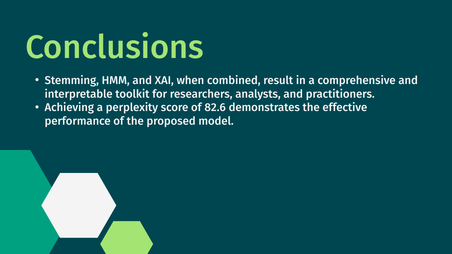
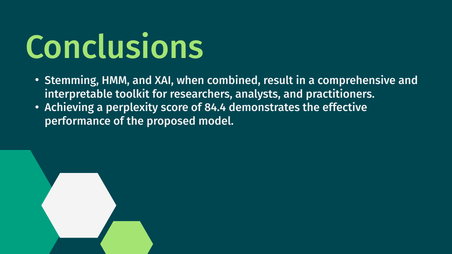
82.6: 82.6 -> 84.4 (215, 108)
